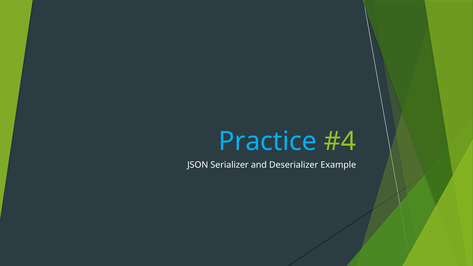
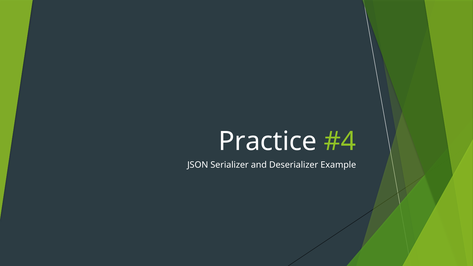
Practice colour: light blue -> white (268, 141)
